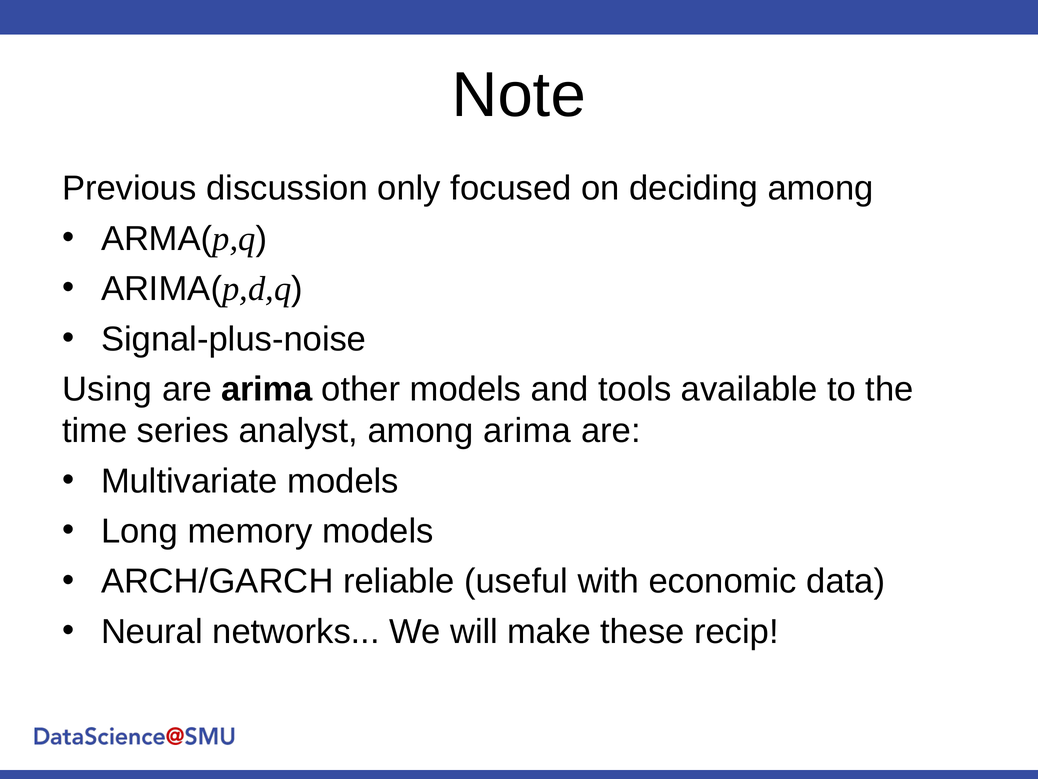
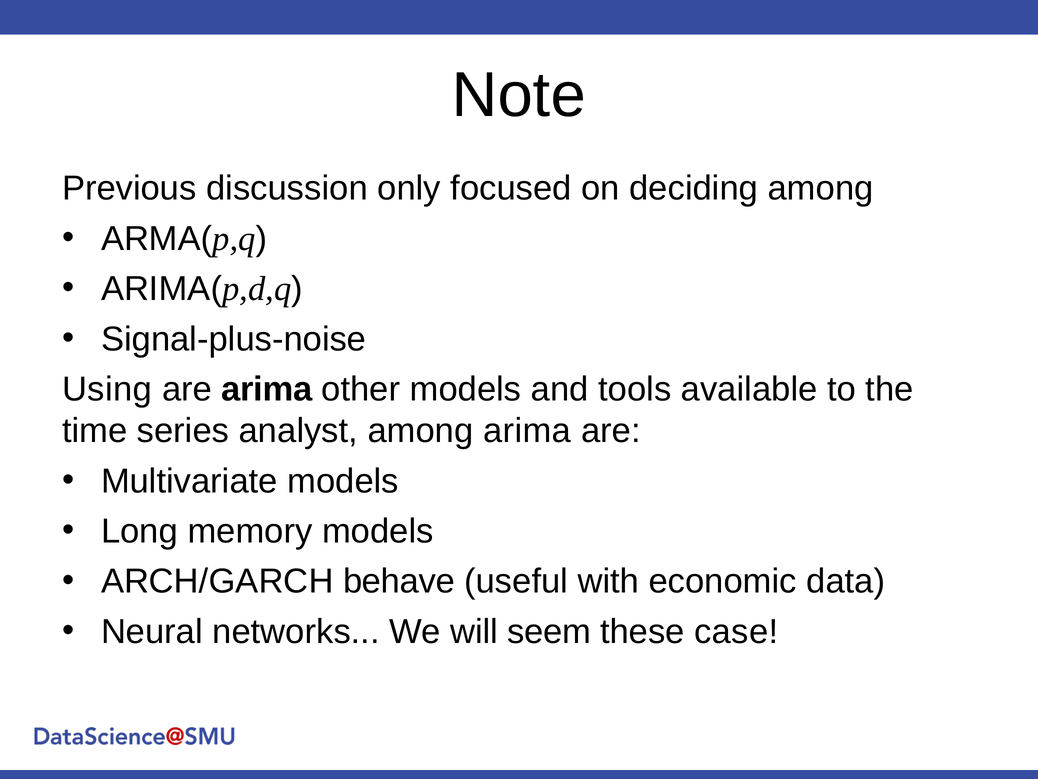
reliable: reliable -> behave (399, 581)
make: make -> seem (549, 631)
recip: recip -> case (736, 631)
